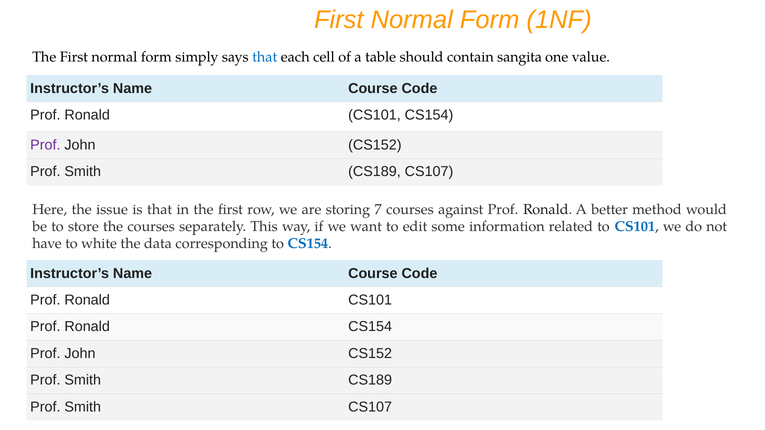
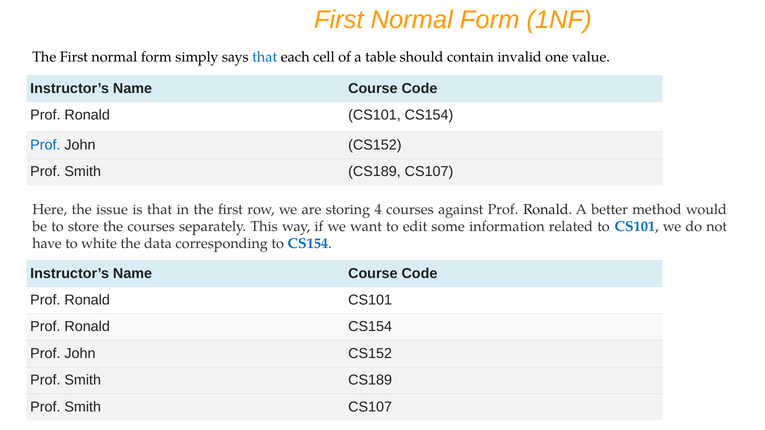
sangita: sangita -> invalid (520, 57)
Prof colour: purple -> blue (45, 145)
7: 7 -> 4 (378, 209)
